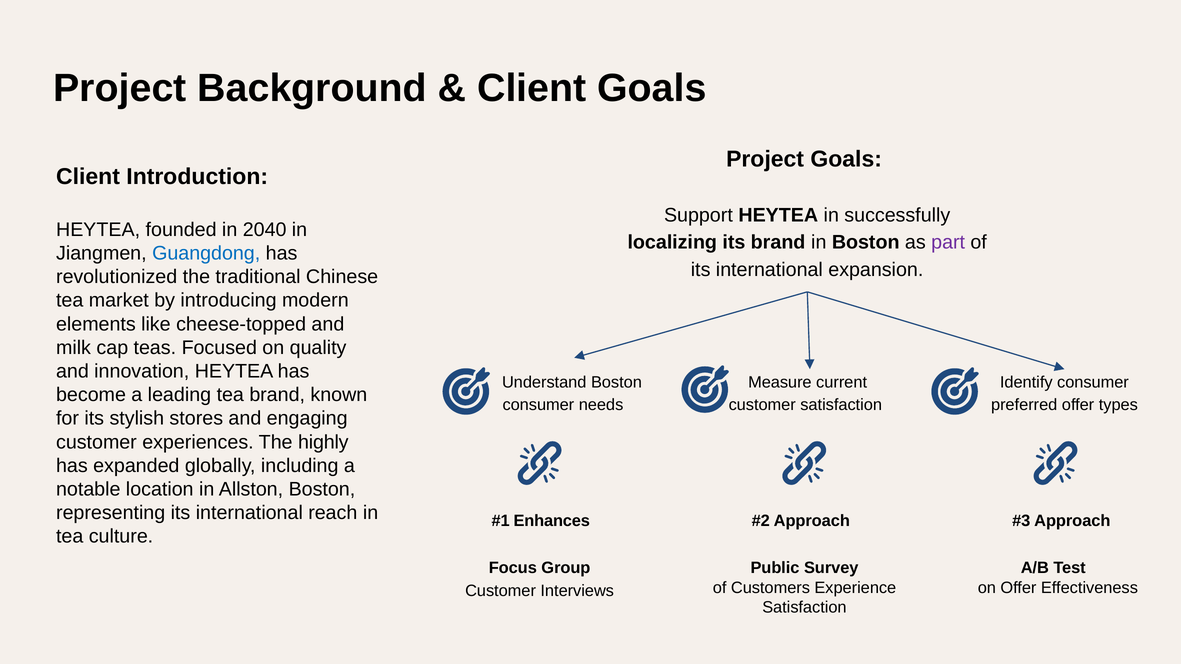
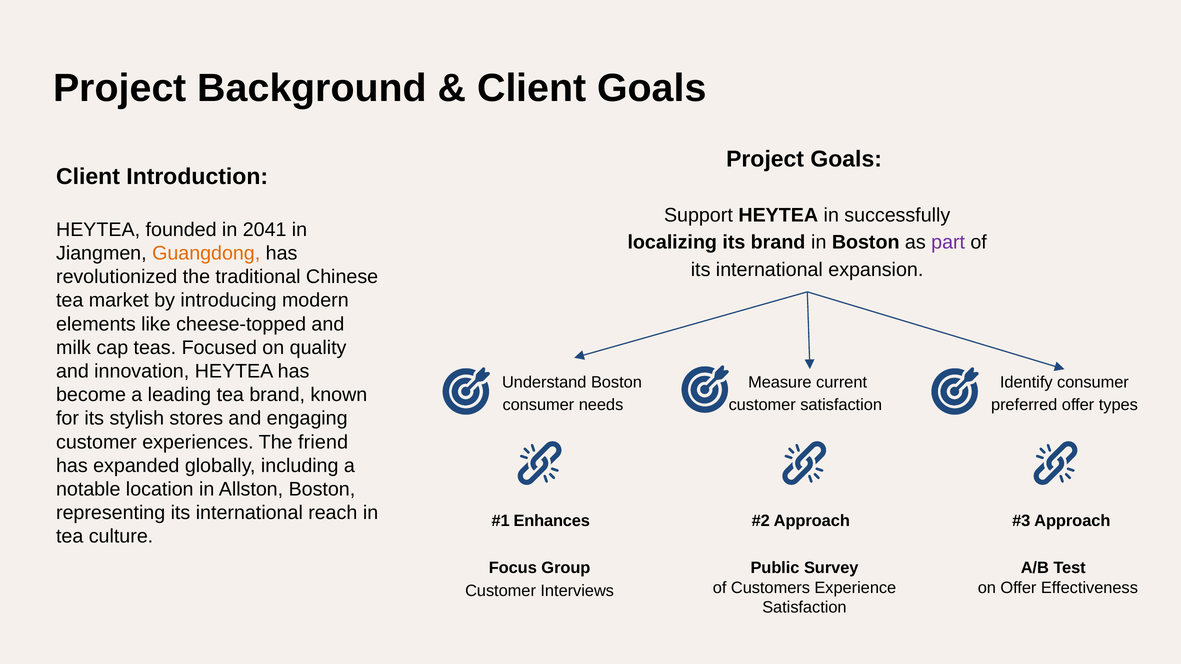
2040: 2040 -> 2041 (265, 230)
Guangdong colour: blue -> orange (206, 253)
highly: highly -> friend (323, 442)
